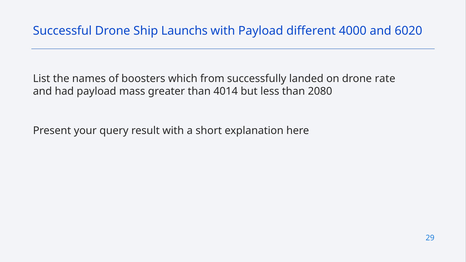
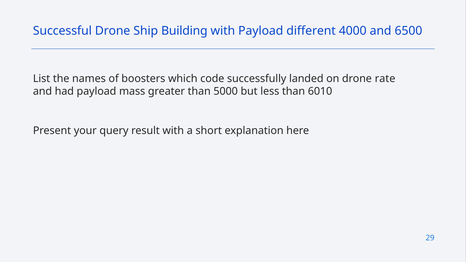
Launchs: Launchs -> Building (184, 31)
6020: 6020 -> 6500 (408, 31)
from: from -> code (212, 79)
4014: 4014 -> 5000 (226, 91)
2080: 2080 -> 6010 (320, 91)
